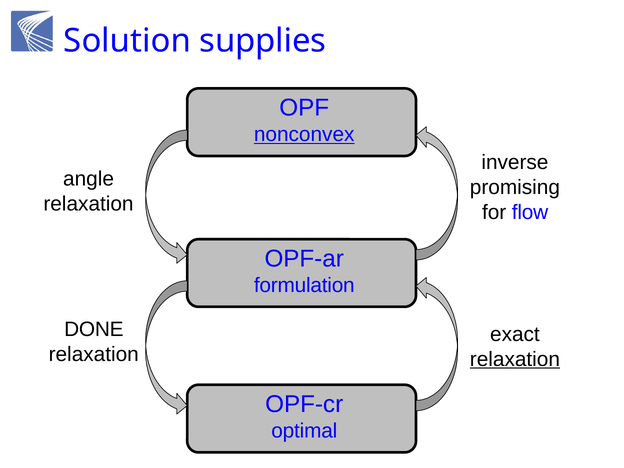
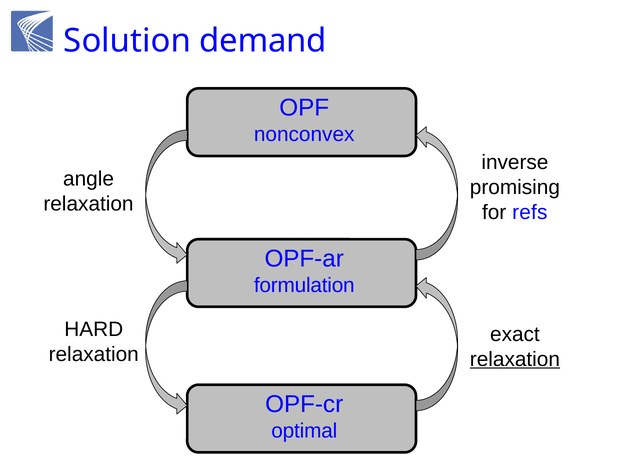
supplies: supplies -> demand (263, 41)
nonconvex underline: present -> none (304, 135)
flow: flow -> refs (530, 213)
DONE: DONE -> HARD (94, 329)
